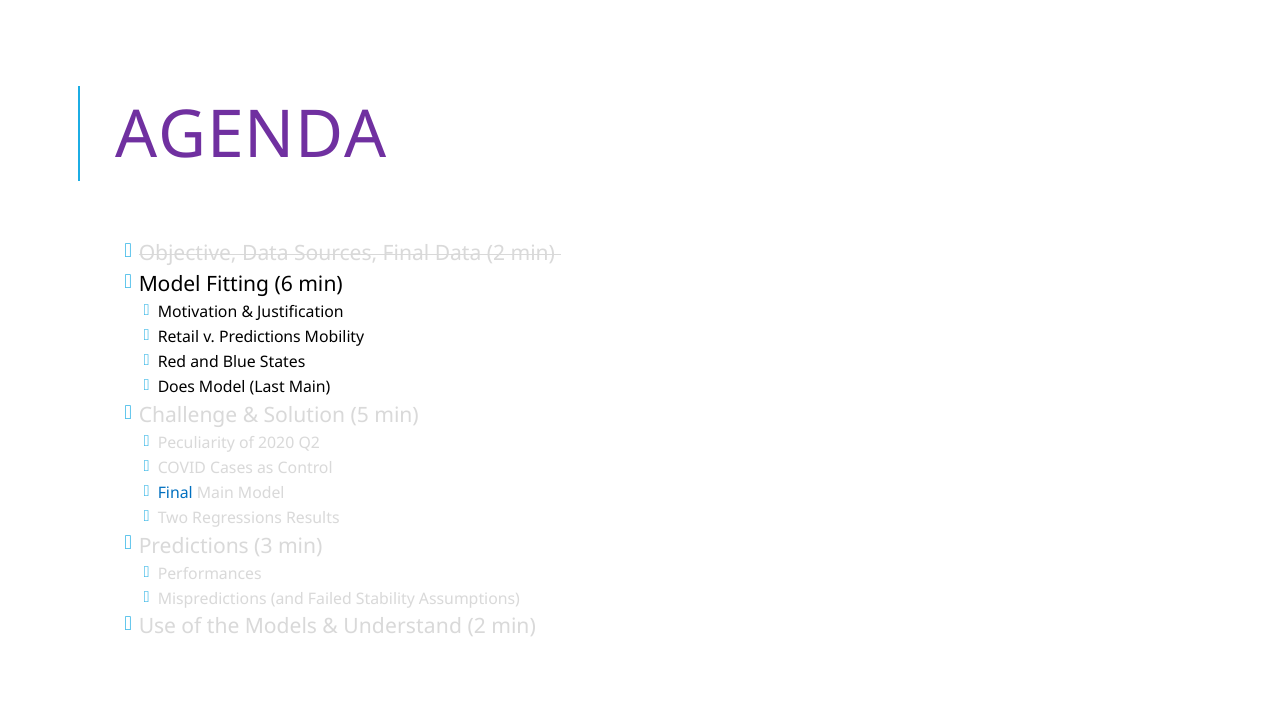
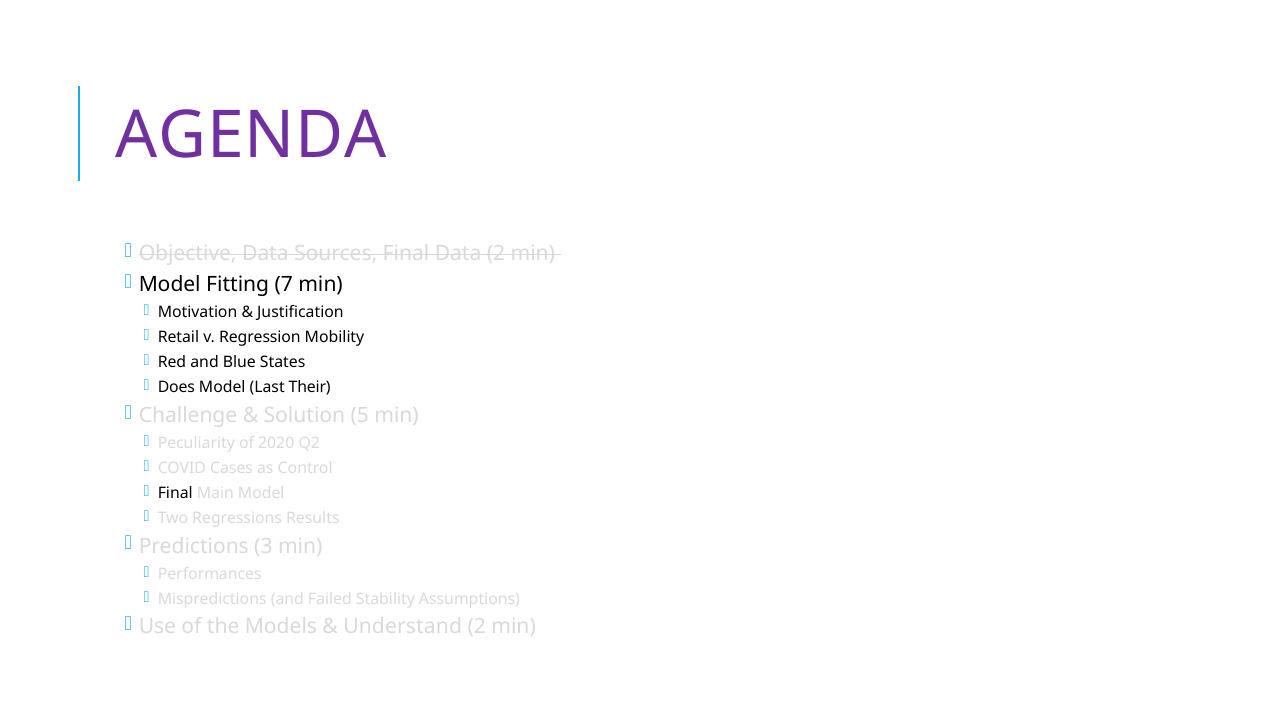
6: 6 -> 7 (284, 284)
v Predictions: Predictions -> Regression (260, 337)
Last Main: Main -> Their (310, 387)
Final colour: blue -> black (175, 493)
